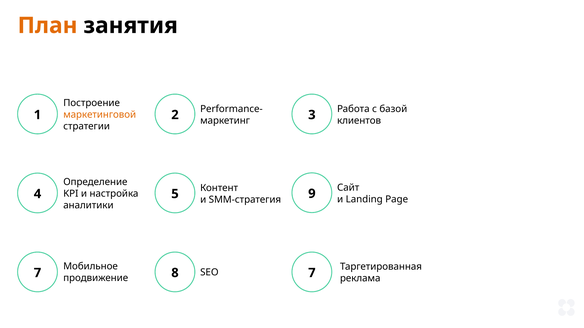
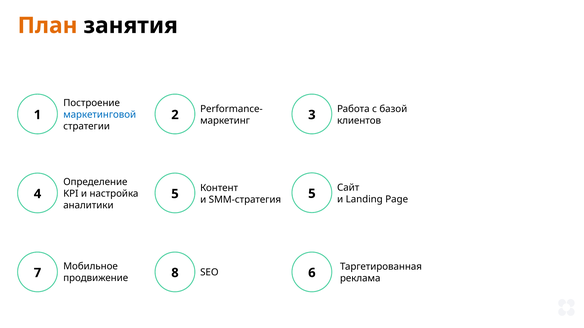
маркетинговой colour: orange -> blue (100, 115)
SMM-стратегия 9: 9 -> 5 (312, 194)
SEO 7: 7 -> 6 (312, 273)
